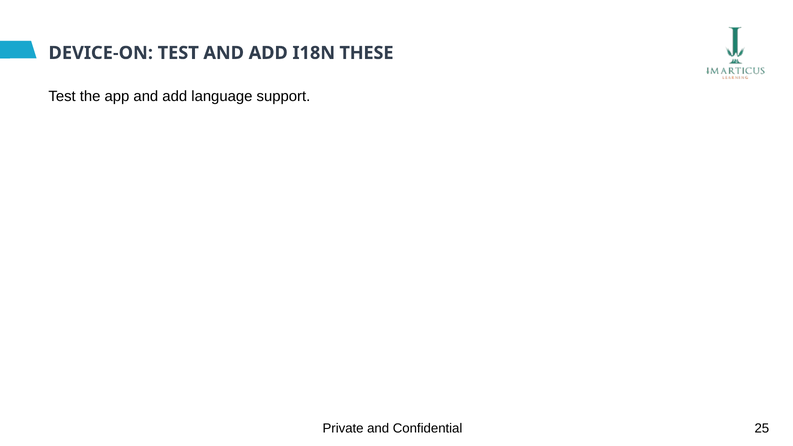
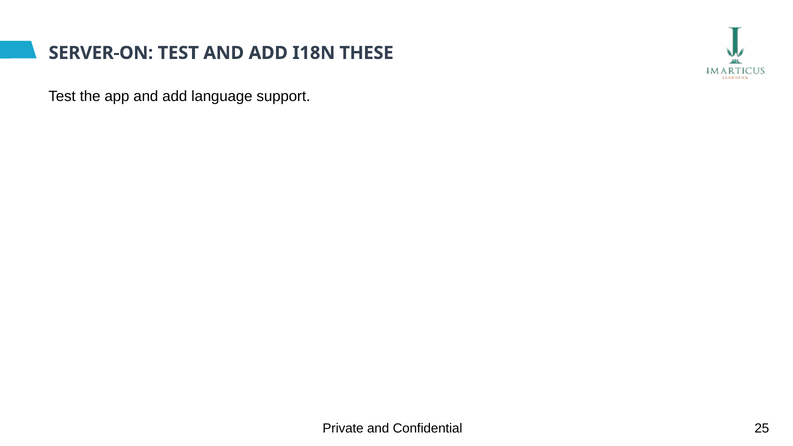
DEVICE-ON: DEVICE-ON -> SERVER-ON (101, 53)
